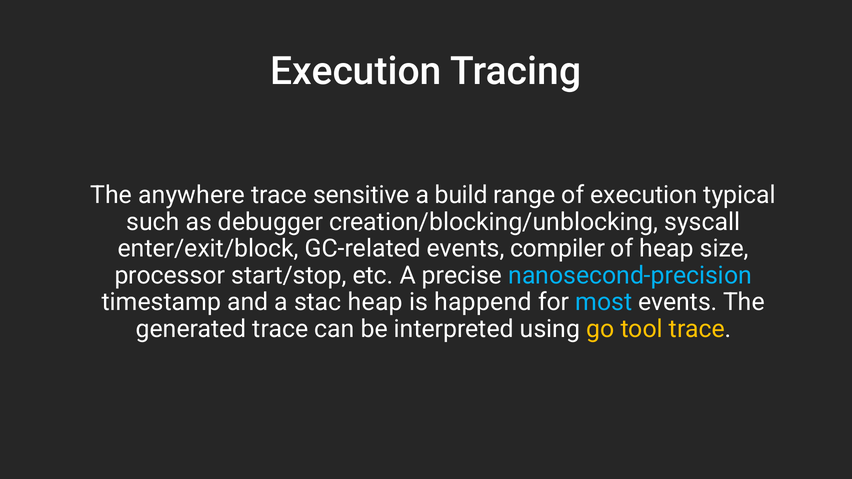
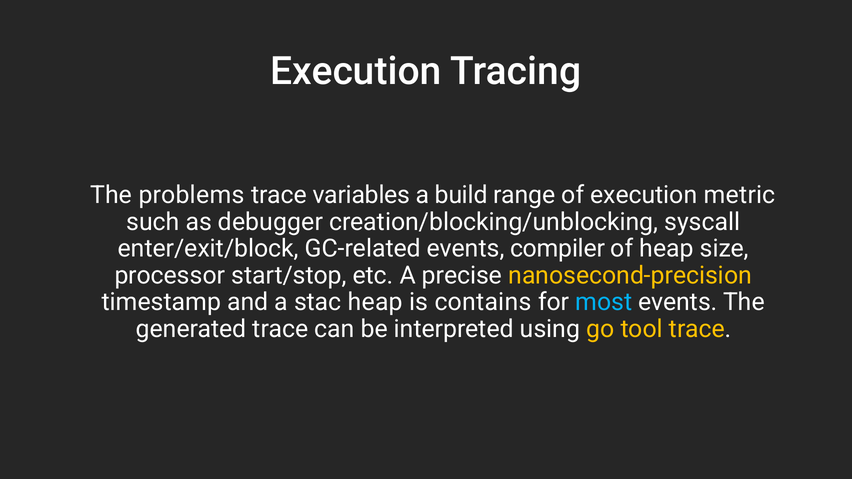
anywhere: anywhere -> problems (192, 195)
sensitive: sensitive -> variables (361, 195)
typical: typical -> metric (740, 195)
nanosecond-precision colour: light blue -> yellow (630, 276)
happend: happend -> contains (483, 302)
